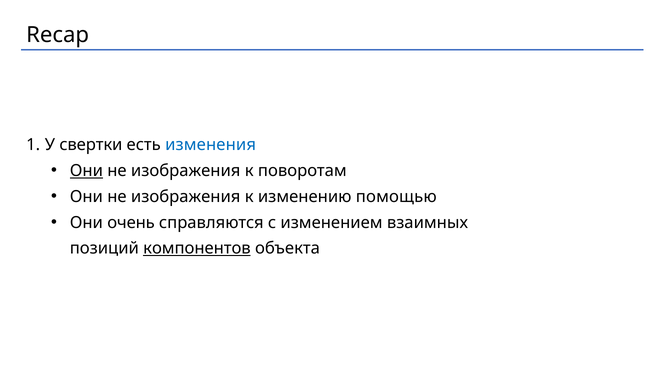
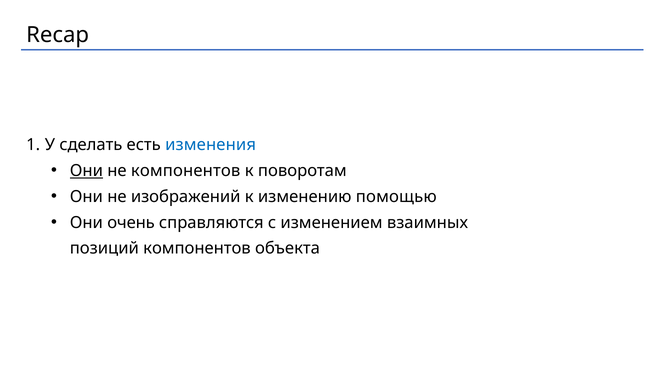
свертки: свертки -> сделать (91, 145)
изображения: изображения -> компонентов (186, 171)
изображения: изображения -> изображений (186, 197)
компонентов underline: present -> none (197, 248)
